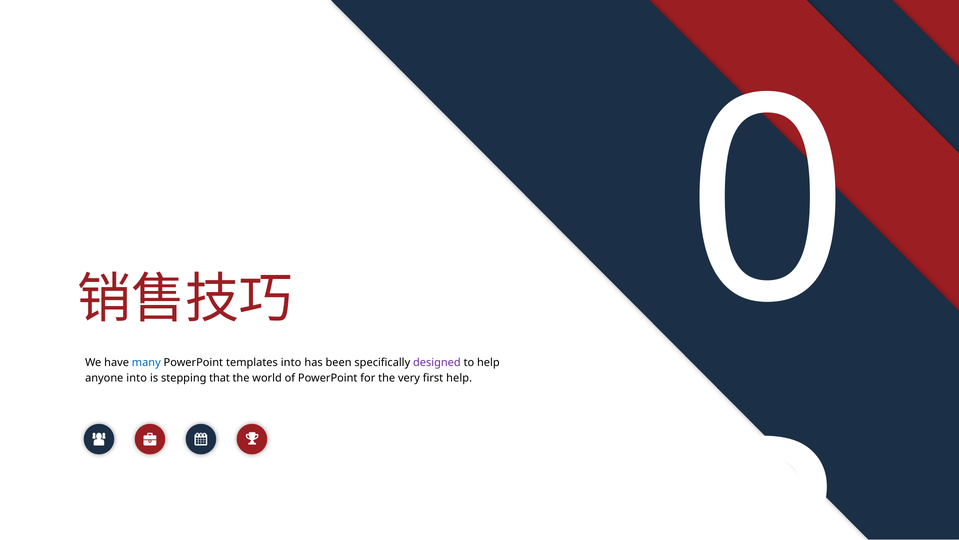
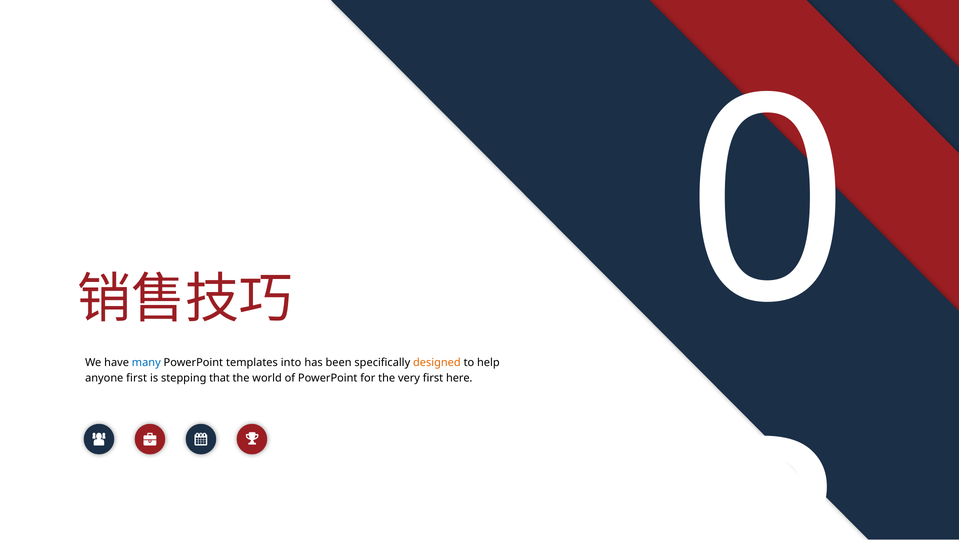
designed colour: purple -> orange (437, 362)
anyone into: into -> first (137, 378)
first help: help -> here (459, 378)
